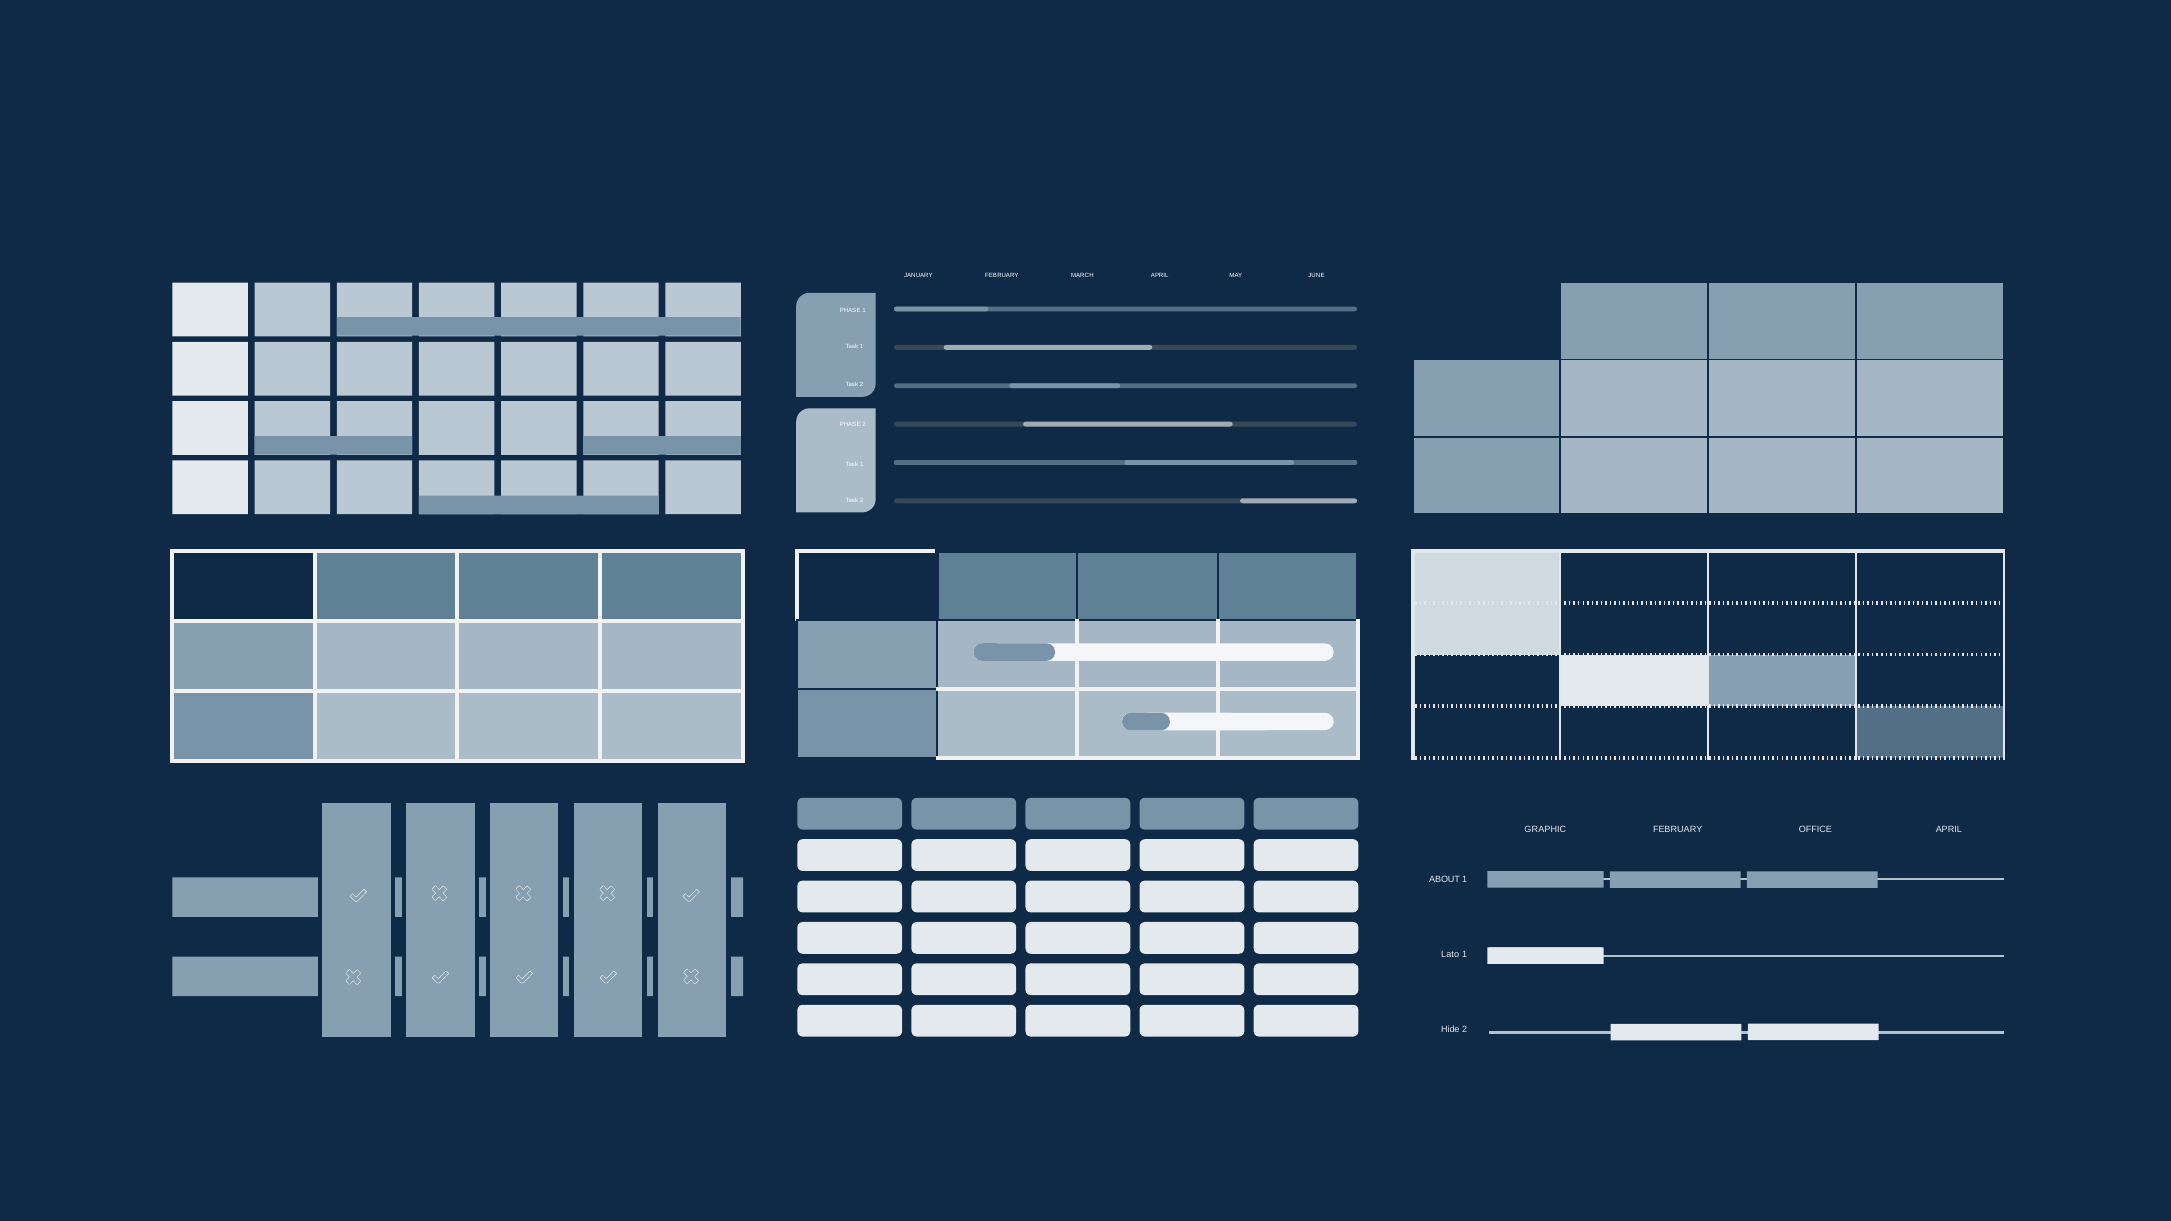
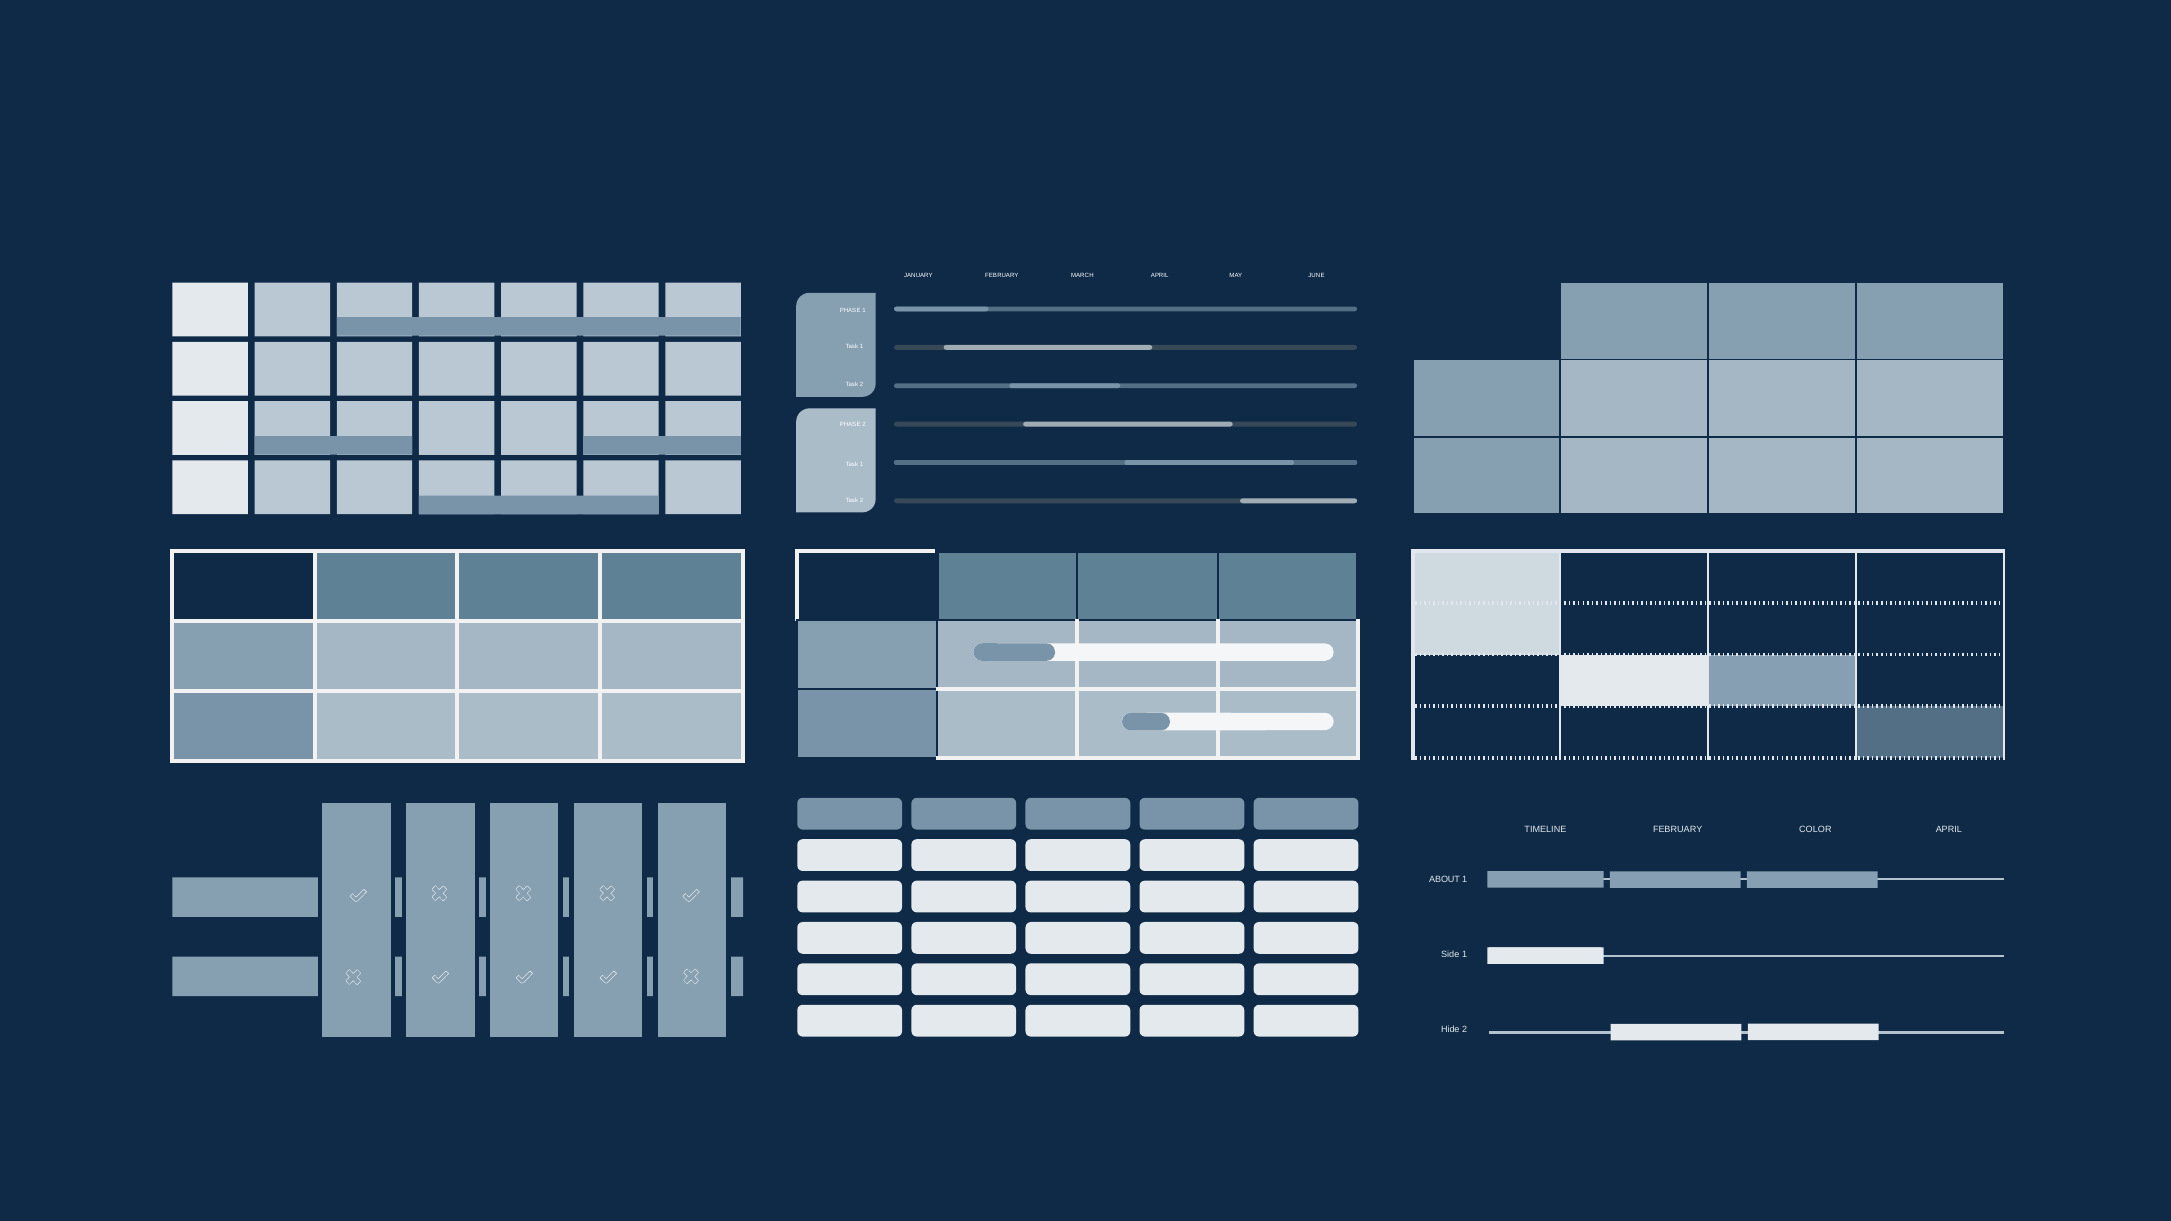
GRAPHIC: GRAPHIC -> TIMELINE (1545, 830)
OFFICE: OFFICE -> COLOR (1815, 830)
Lato: Lato -> Side (1450, 955)
